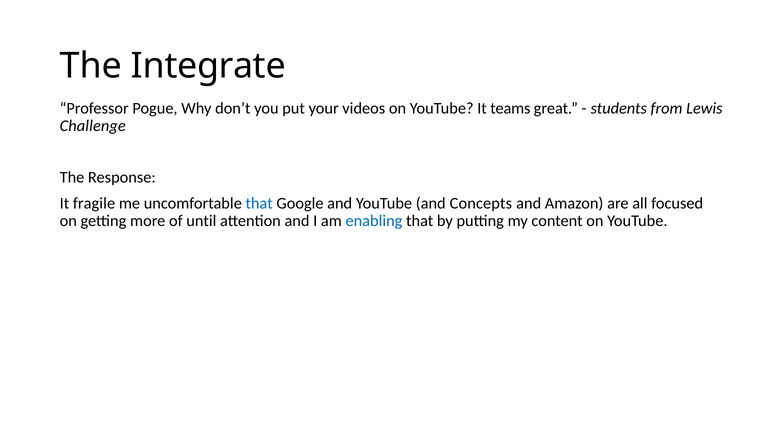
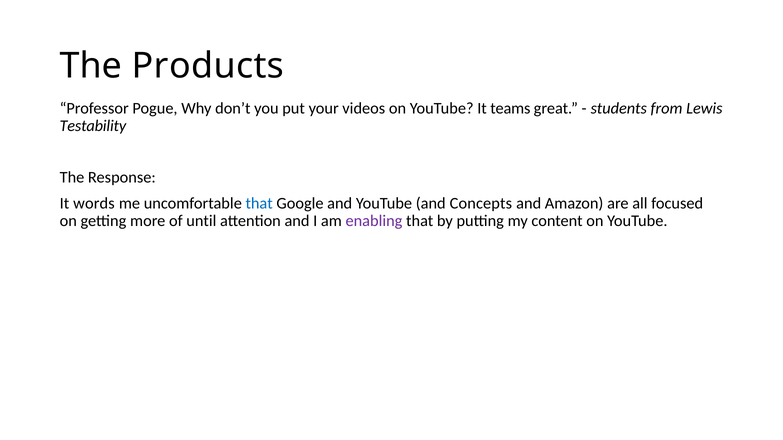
Integrate: Integrate -> Products (208, 66)
Challenge: Challenge -> Testability (93, 126)
fragile: fragile -> words (94, 204)
enabling colour: blue -> purple (374, 221)
